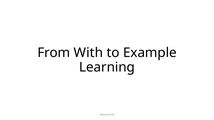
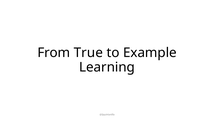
With: With -> True (88, 53)
